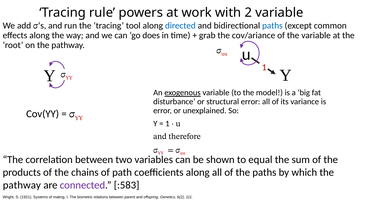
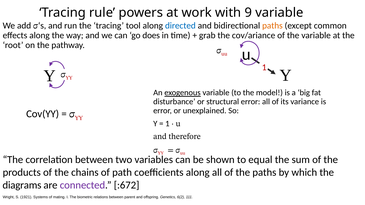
2: 2 -> 9 (248, 13)
paths colour: blue -> orange (272, 26)
pathway: pathway -> diagrams (22, 185)
:583: :583 -> :672 (127, 185)
